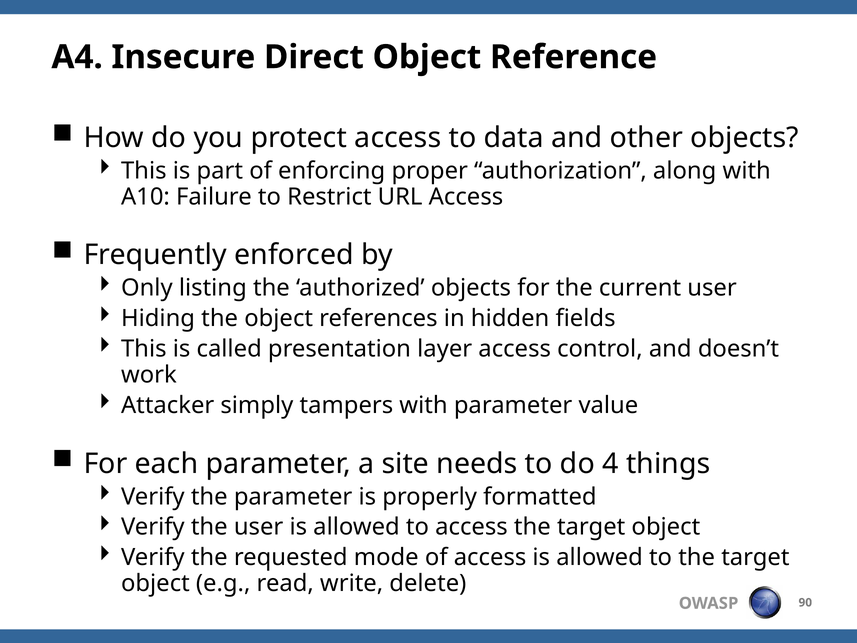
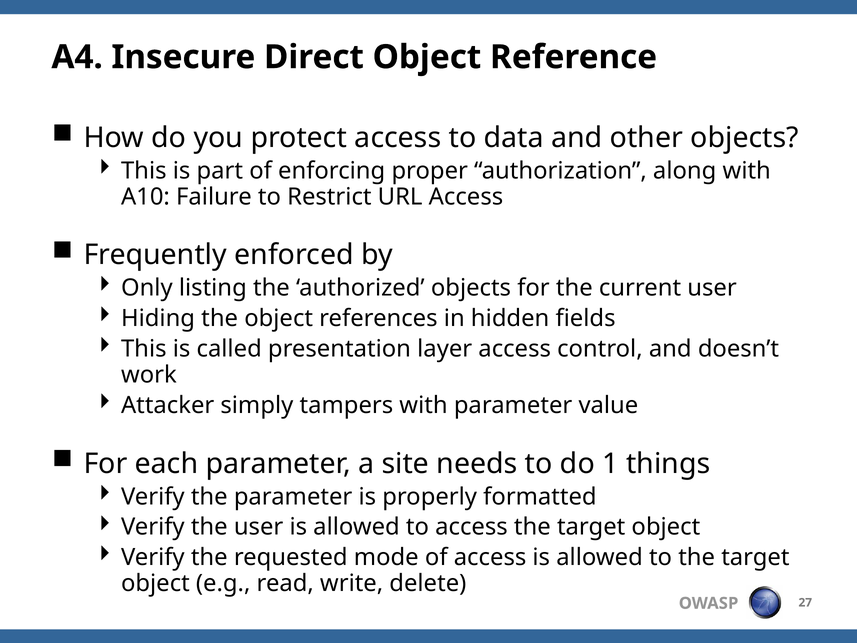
4: 4 -> 1 (610, 463)
90: 90 -> 27 (805, 602)
